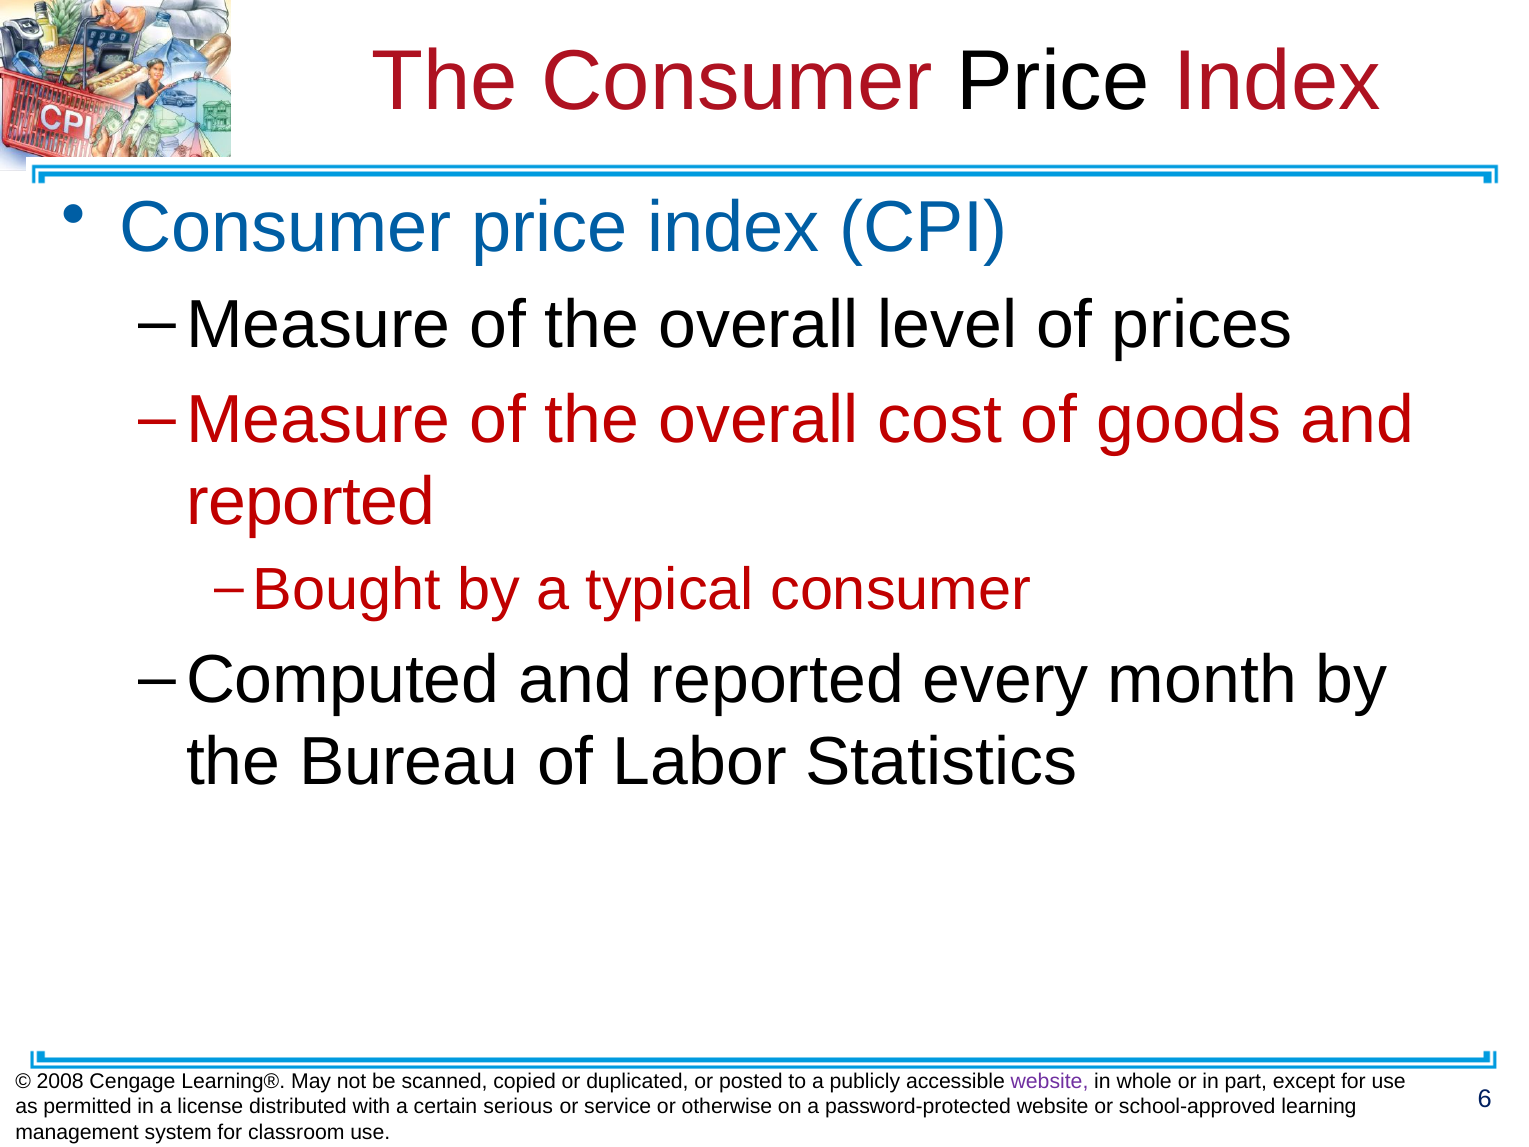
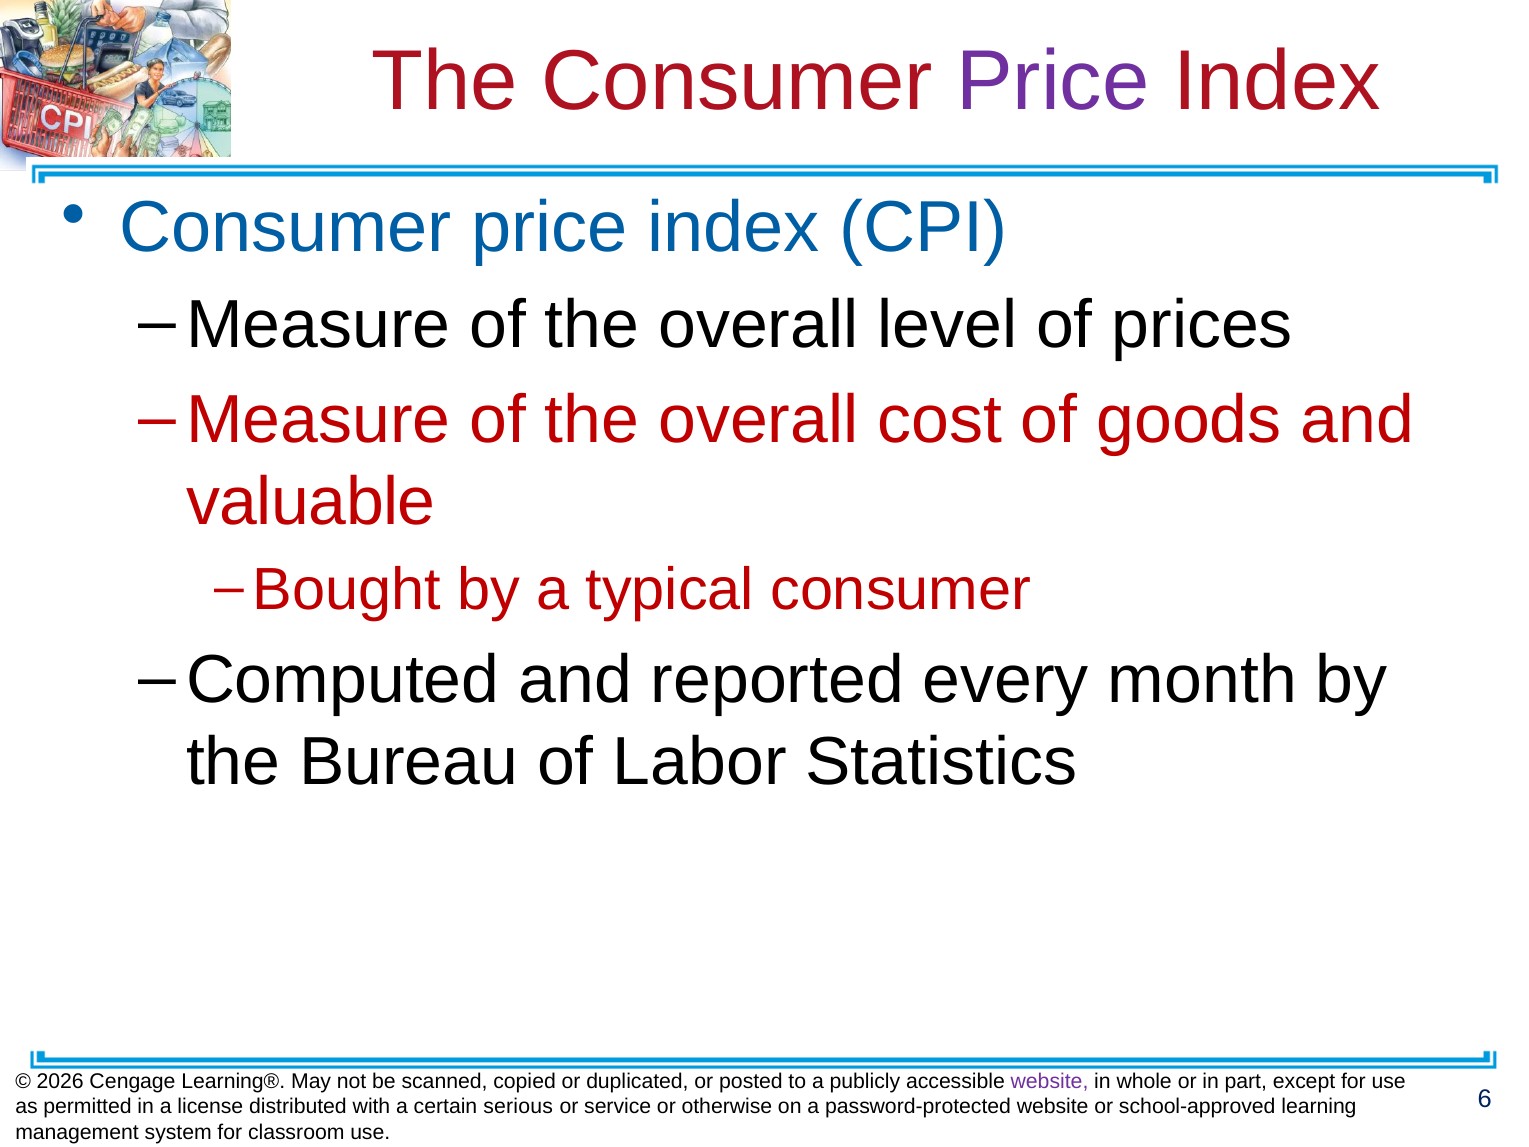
Price colour: black -> purple (1053, 81)
reported: reported -> valuable (311, 502)
2008: 2008 -> 2026 (60, 1081)
